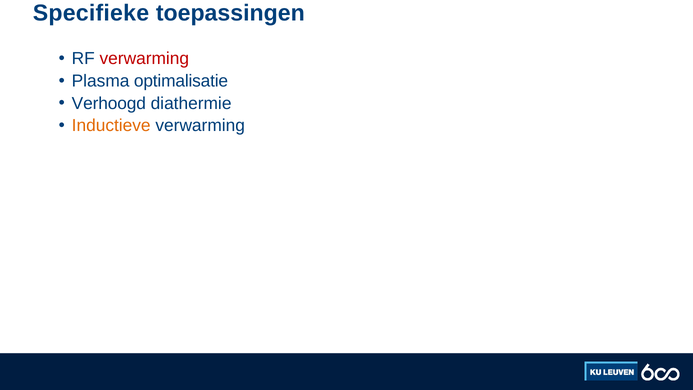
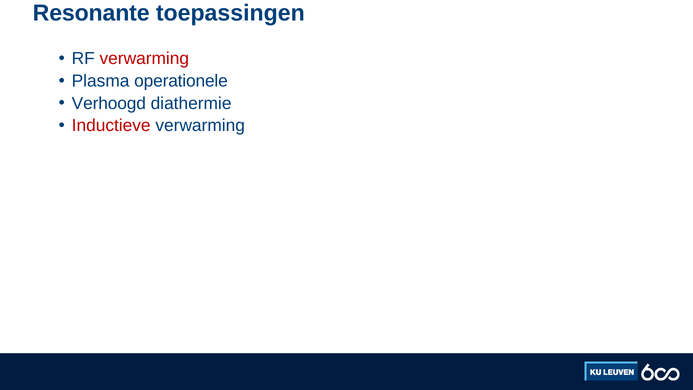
Specifieke: Specifieke -> Resonante (91, 13)
optimalisatie: optimalisatie -> operationele (181, 81)
Inductieve colour: orange -> red (111, 126)
